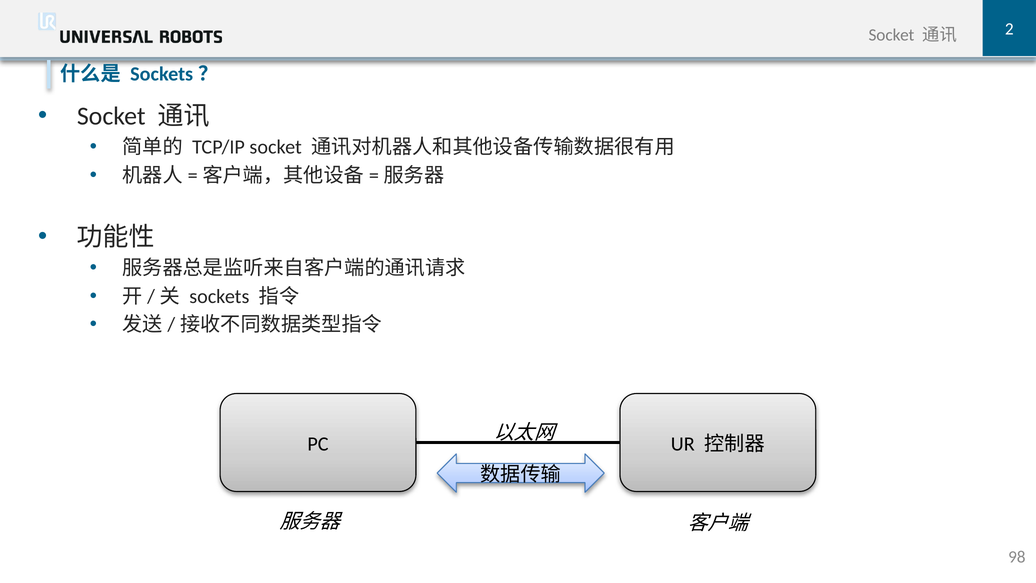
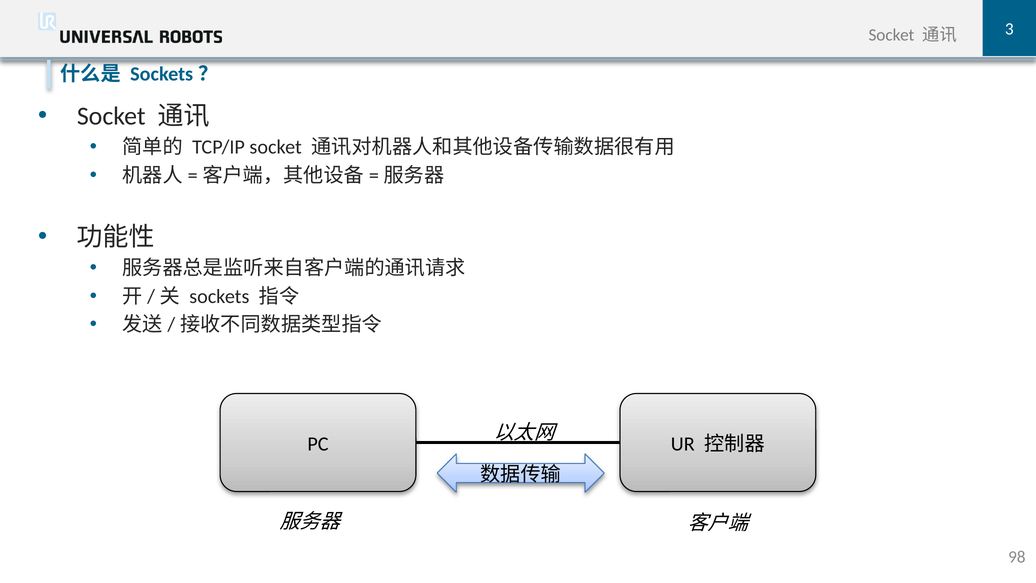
2: 2 -> 3 (1009, 29)
